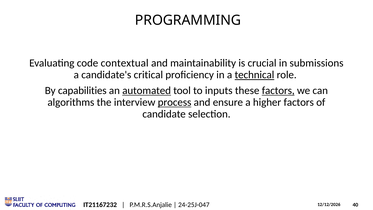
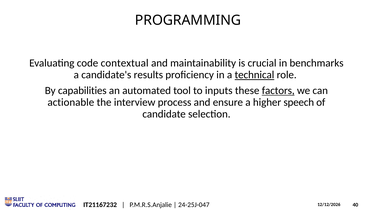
submissions: submissions -> benchmarks (317, 63)
critical: critical -> results (148, 75)
automated underline: present -> none (147, 90)
algorithms: algorithms -> actionable (71, 102)
process underline: present -> none (175, 102)
higher factors: factors -> speech (299, 102)
